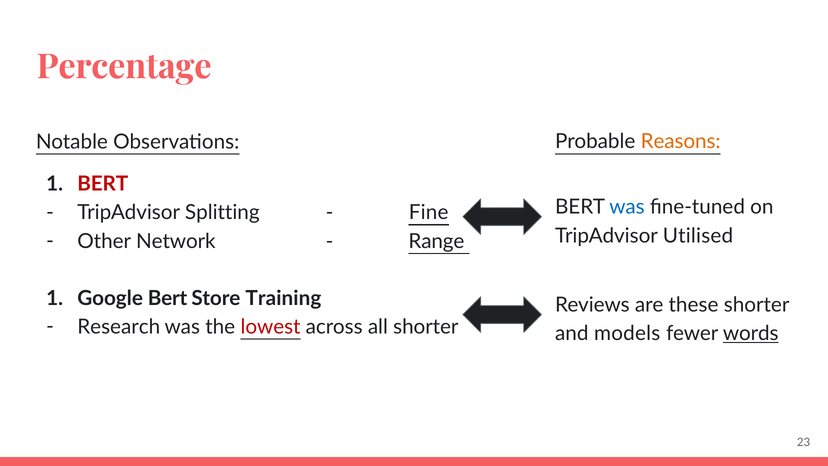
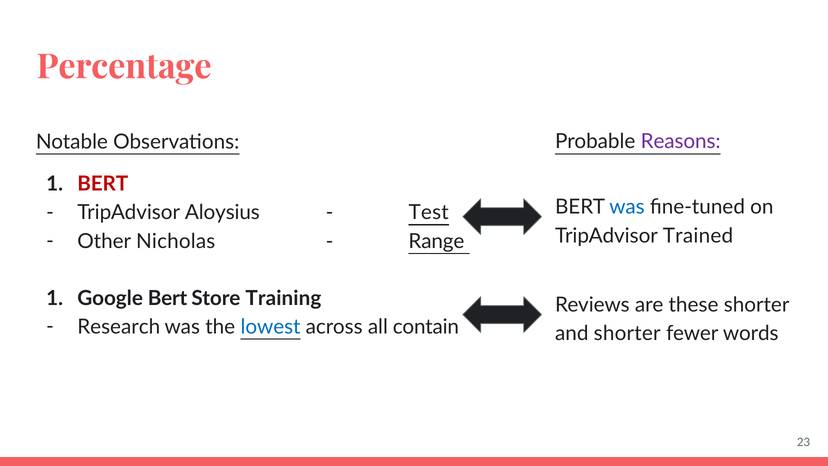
Reasons colour: orange -> purple (681, 142)
Splitting: Splitting -> Aloysius (222, 213)
Fine: Fine -> Test (429, 213)
Utilised: Utilised -> Trained (698, 236)
Network: Network -> Nicholas (176, 241)
lowest colour: red -> blue (271, 327)
all shorter: shorter -> contain (426, 327)
and models: models -> shorter (627, 333)
words underline: present -> none (751, 333)
